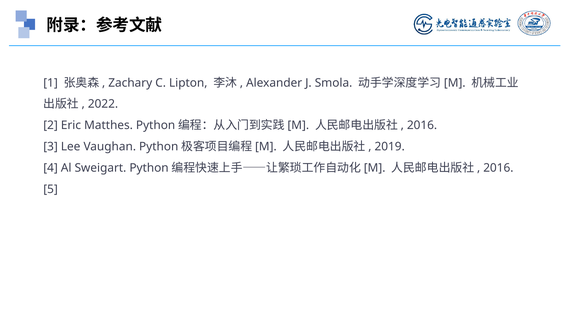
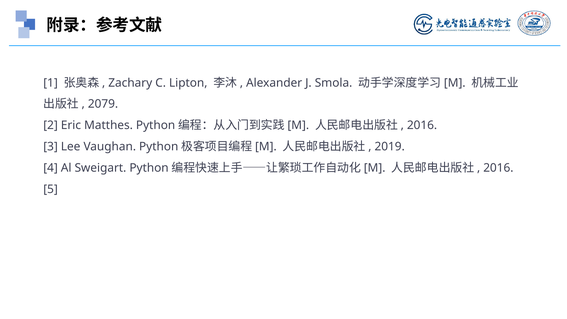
2022: 2022 -> 2079 (103, 104)
